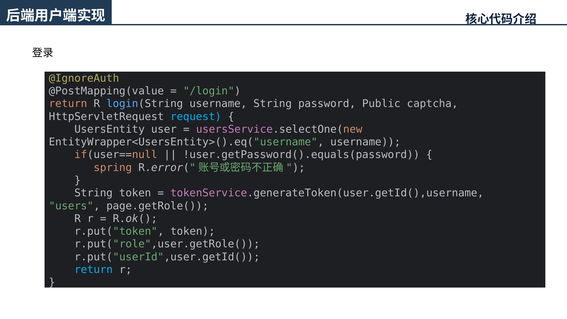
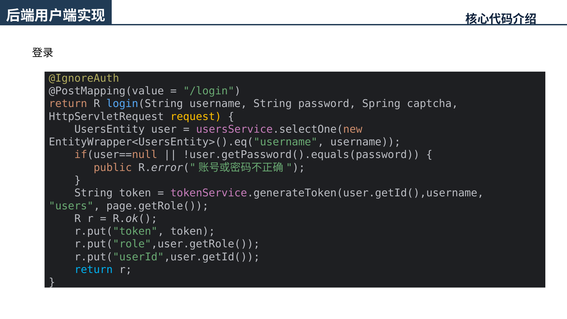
Public: Public -> Spring (381, 104)
request colour: light blue -> yellow (196, 116)
spring: spring -> public (113, 168)
